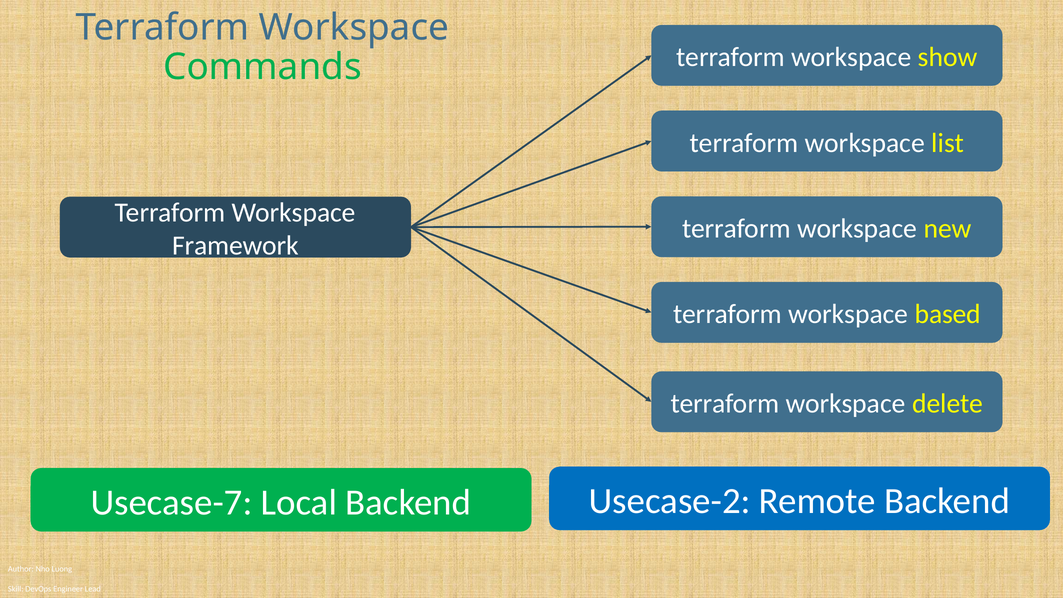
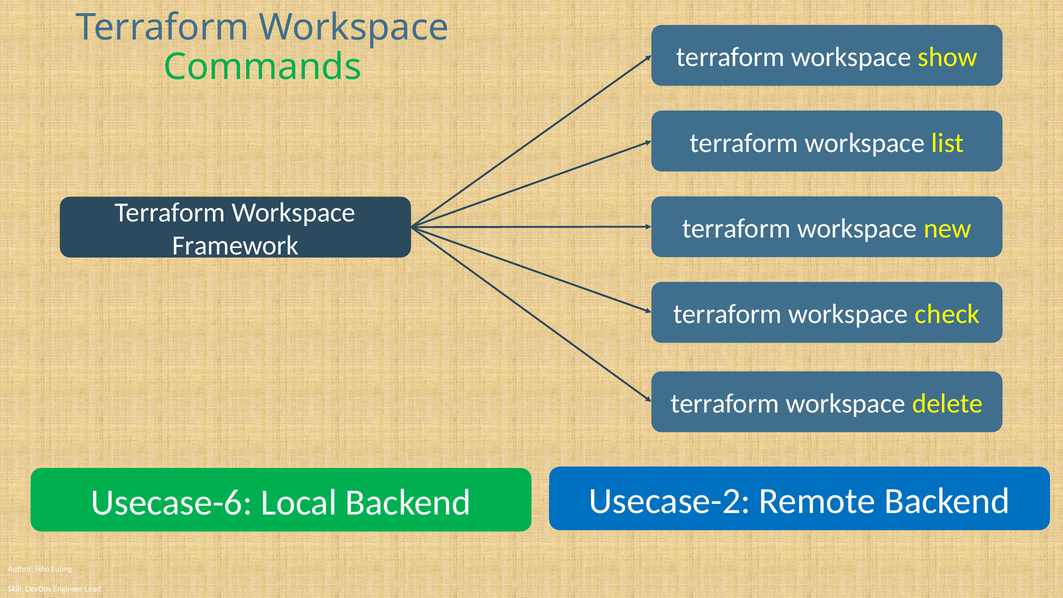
based: based -> check (947, 314)
Usecase-7: Usecase-7 -> Usecase-6 (171, 502)
